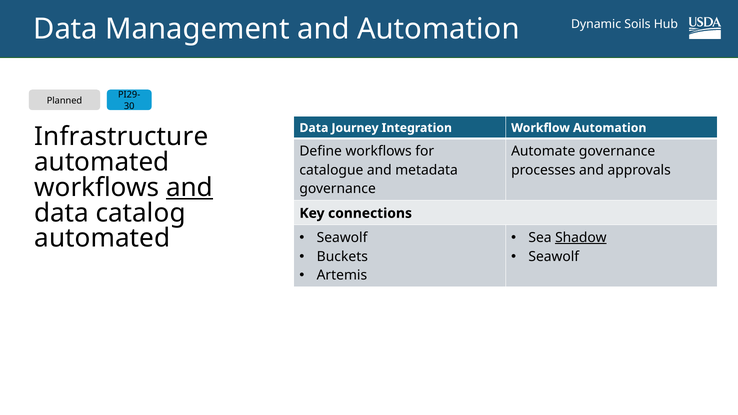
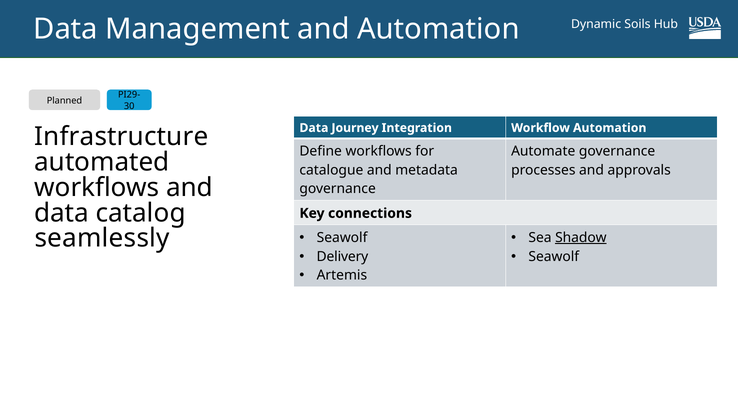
and underline: present -> none (189, 188)
automated: automated -> seamlessly (102, 238)
Buckets: Buckets -> Delivery (342, 257)
